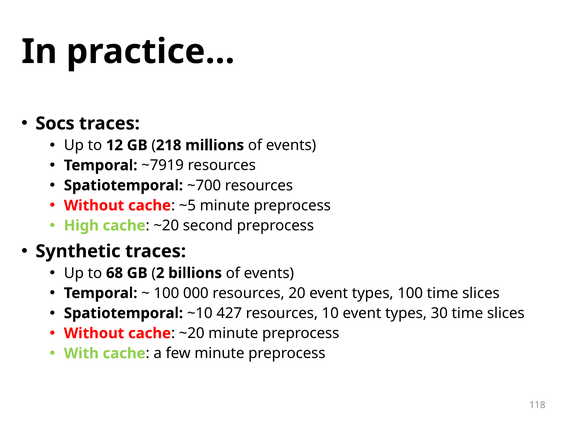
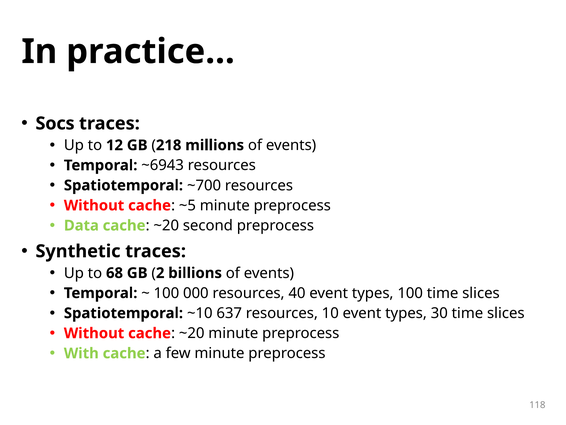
~7919: ~7919 -> ~6943 (163, 165)
High: High -> Data (81, 225)
20: 20 -> 40 (297, 293)
427: 427 -> 637 (229, 313)
